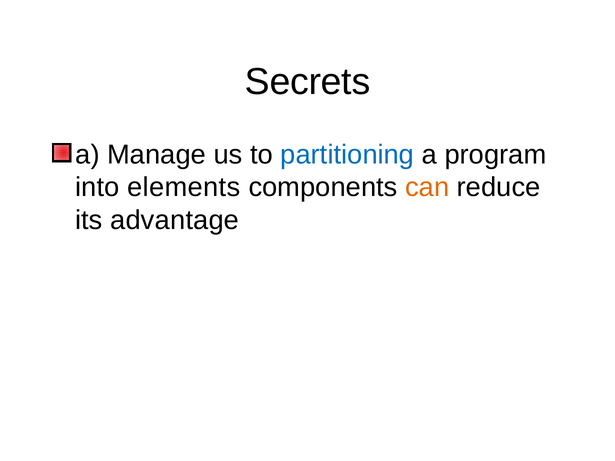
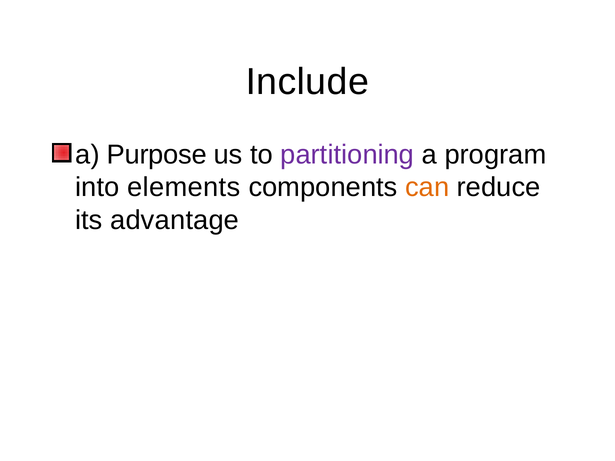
Secrets: Secrets -> Include (307, 82)
Manage: Manage -> Purpose (157, 155)
partitioning colour: blue -> purple (347, 155)
